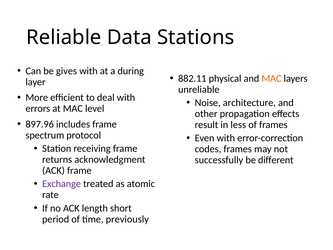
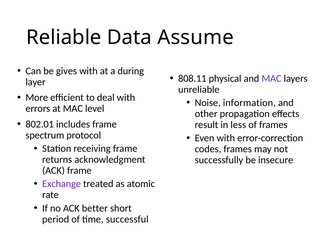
Stations: Stations -> Assume (196, 37)
882.11: 882.11 -> 808.11 (192, 78)
MAC colour: orange -> purple (271, 78)
architecture: architecture -> information (249, 103)
897.96: 897.96 -> 802.01 (40, 124)
different: different -> insecure (276, 160)
length: length -> better (95, 208)
previously: previously -> successful (127, 219)
